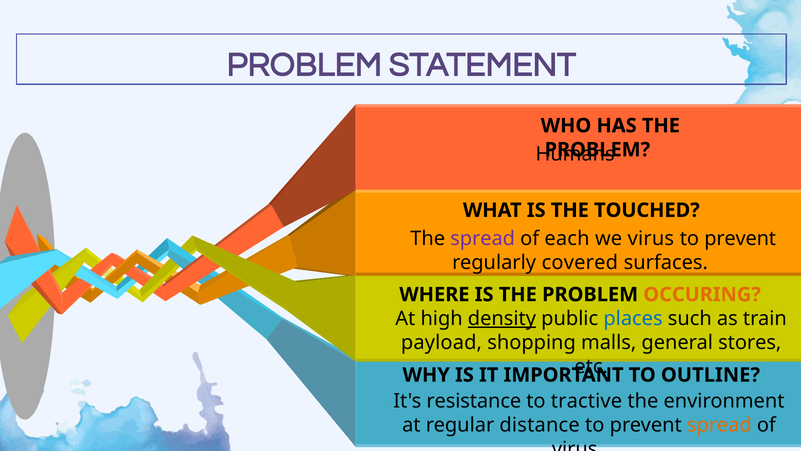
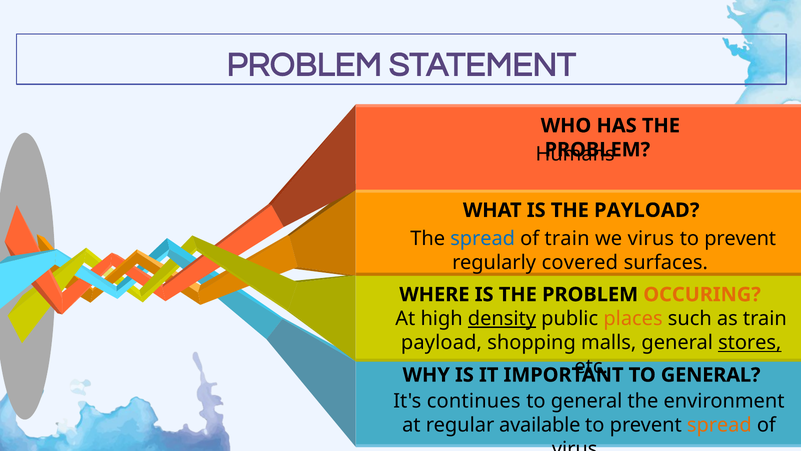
THE TOUCHED: TOUCHED -> PAYLOAD (647, 210)
spread colour: purple -> blue (483, 238)
of each: each -> train (567, 238)
places colour: blue -> orange (633, 318)
stores underline: none -> present (750, 342)
OUTLINE: OUTLINE -> GENERAL (711, 375)
resistance: resistance -> continues (474, 401)
tractive: tractive -> general (587, 401)
distance: distance -> available (540, 425)
